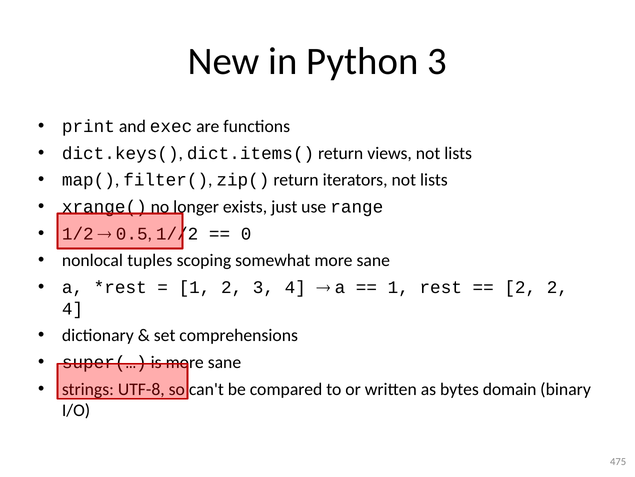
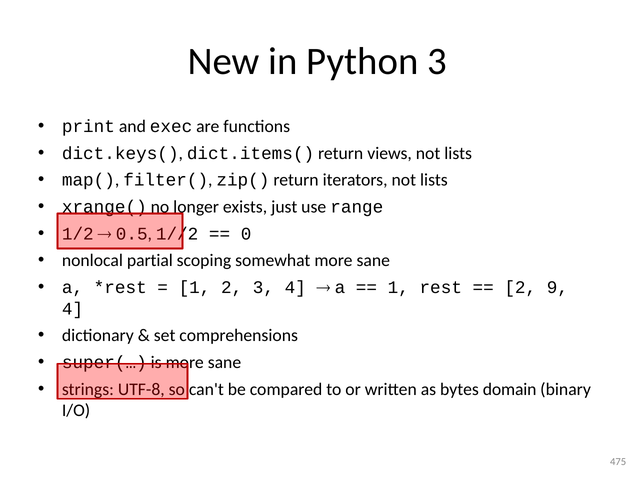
tuples: tuples -> partial (150, 260)
2 2: 2 -> 9 (557, 287)
